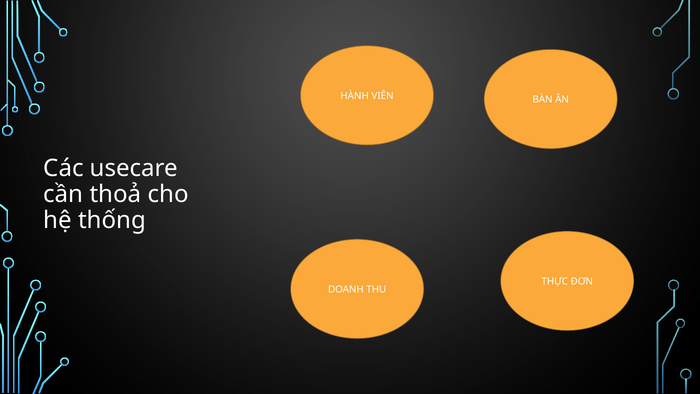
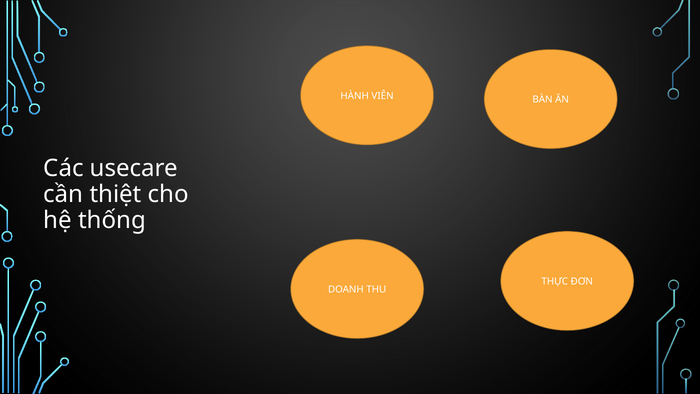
thoả: thoả -> thiệt (116, 194)
